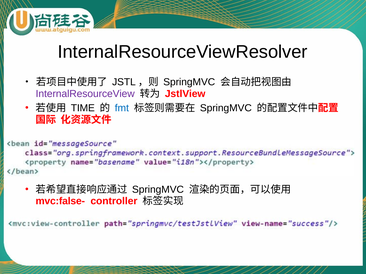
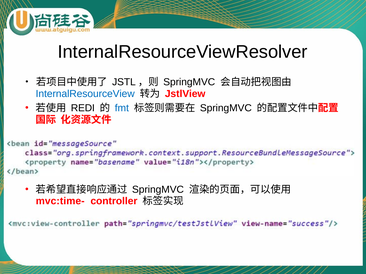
InternalResourceView colour: purple -> blue (85, 94)
TIME: TIME -> REDI (83, 108)
mvc:false-: mvc:false- -> mvc:time- (60, 201)
